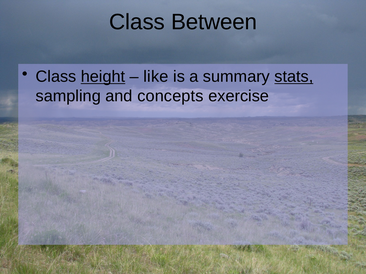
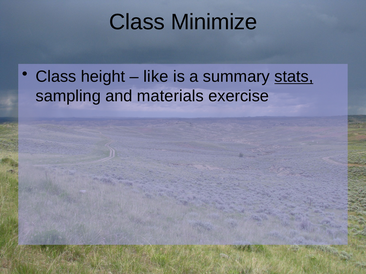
Between: Between -> Minimize (214, 22)
height underline: present -> none (103, 77)
concepts: concepts -> materials (170, 96)
